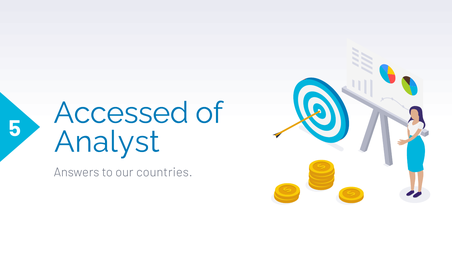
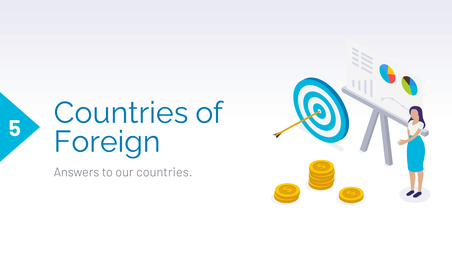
Accessed: Accessed -> Countries (121, 113)
Analyst: Analyst -> Foreign (107, 142)
